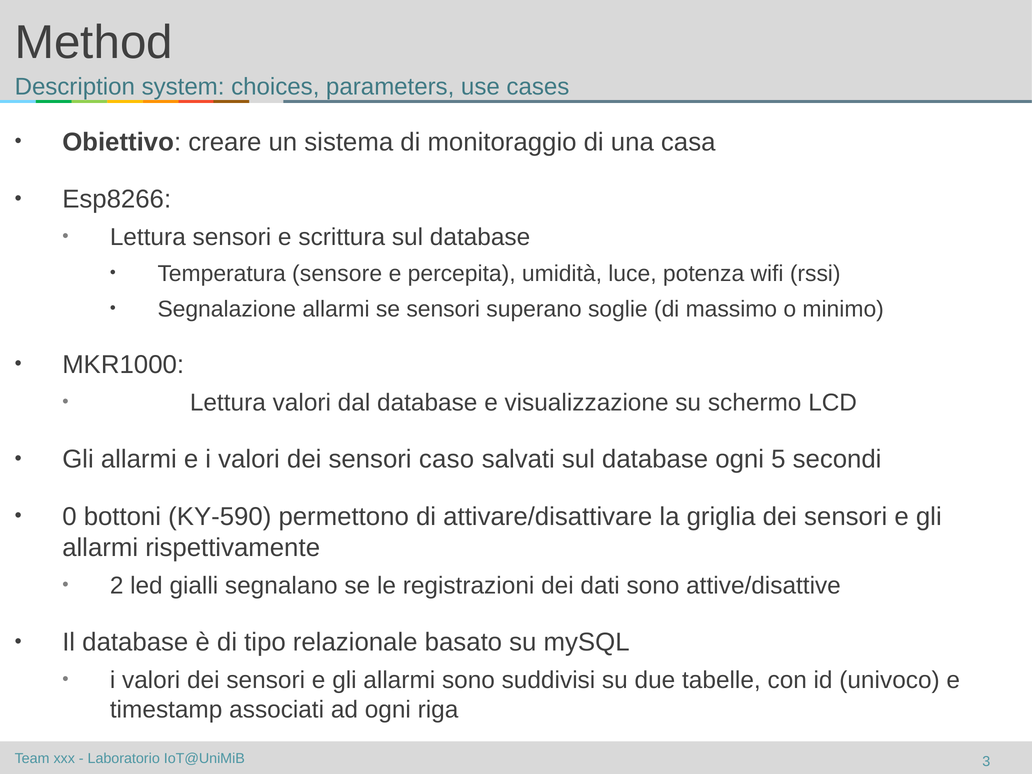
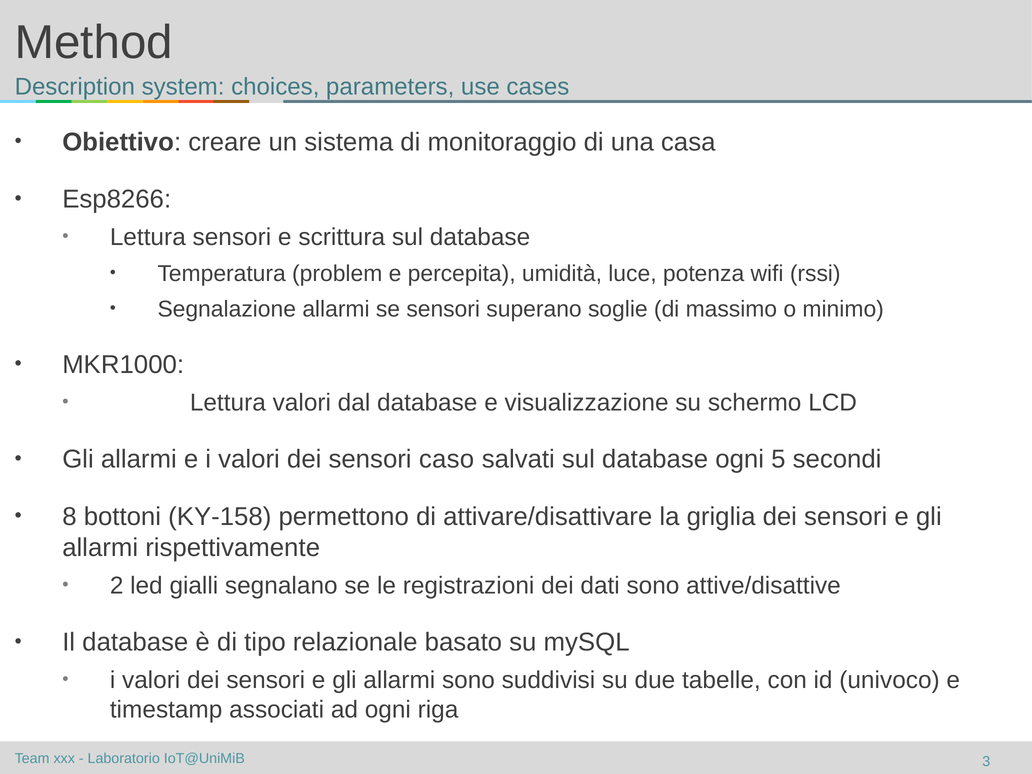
sensore: sensore -> problem (337, 274)
0: 0 -> 8 (69, 517)
KY‑590: KY‑590 -> KY‑158 (220, 517)
